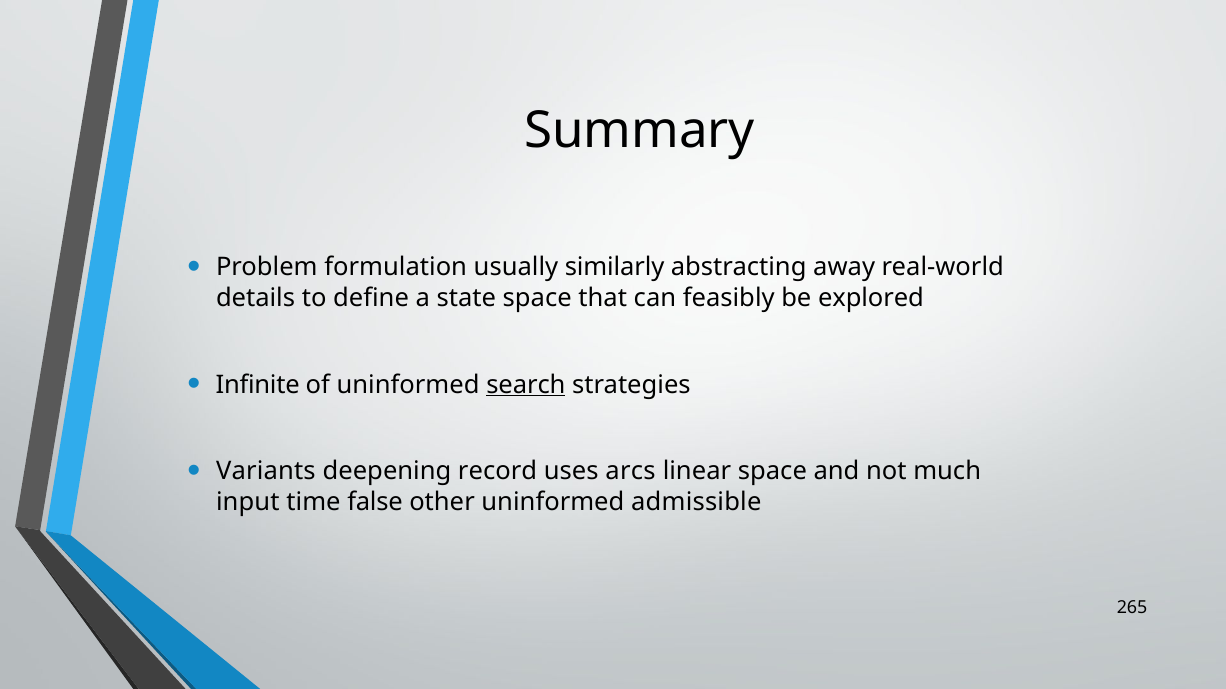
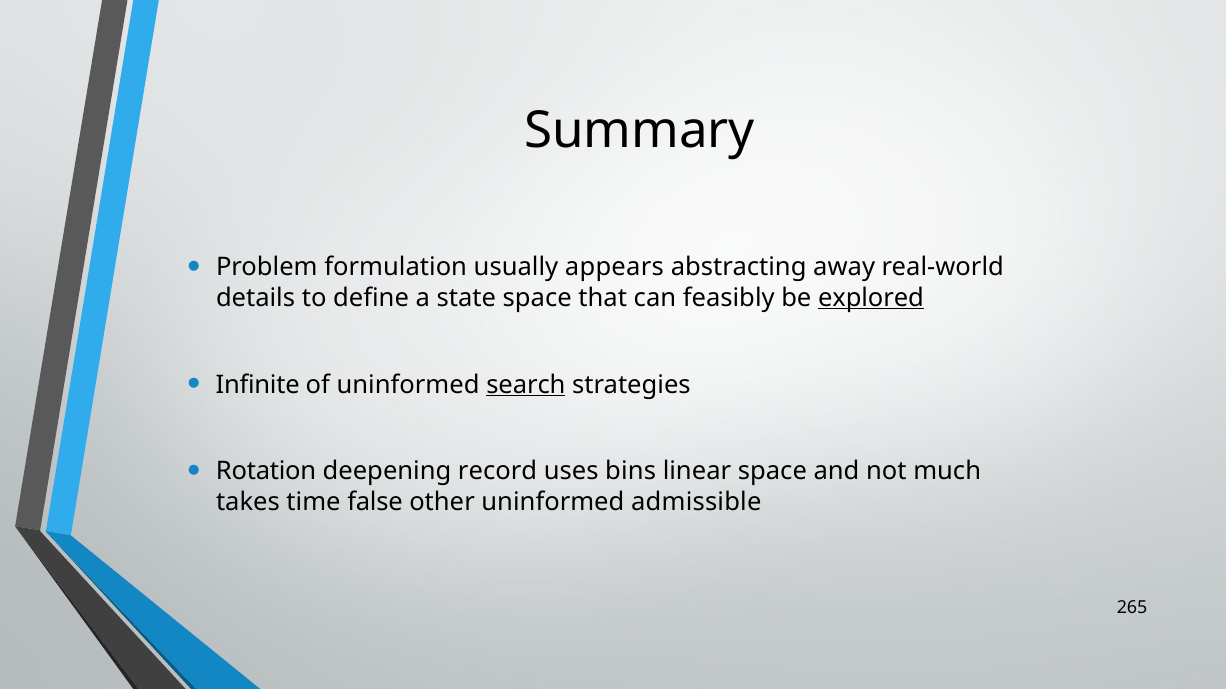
similarly: similarly -> appears (614, 267)
explored underline: none -> present (871, 298)
Variants: Variants -> Rotation (266, 472)
arcs: arcs -> bins (631, 472)
input: input -> takes (248, 503)
